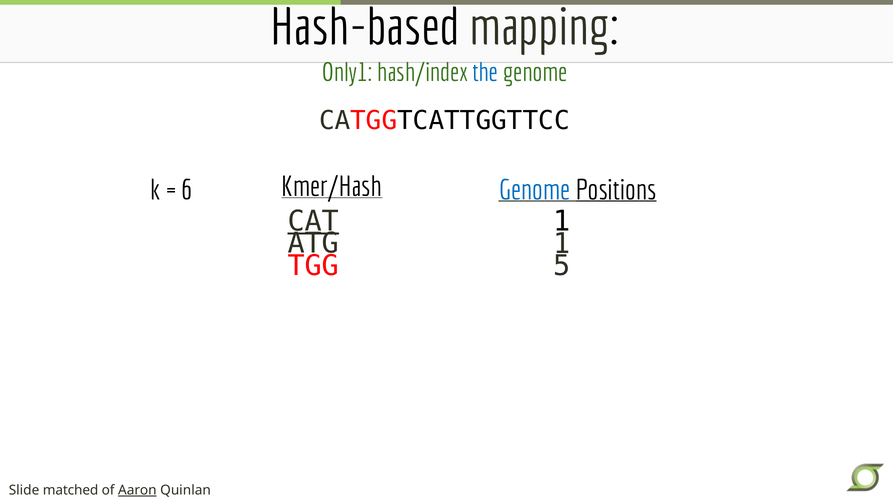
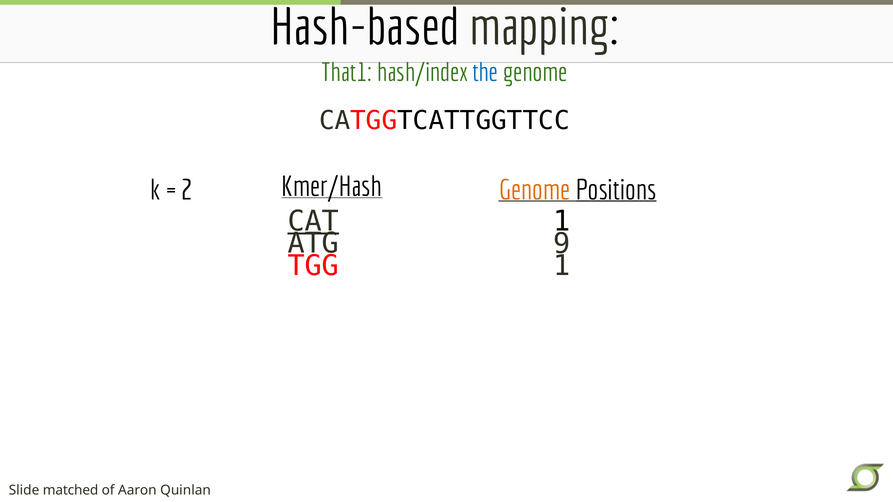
Only1: Only1 -> That1 (347, 73)
Genome colour: blue -> orange (534, 190)
6: 6 -> 2 (187, 190)
ATG 1: 1 -> 9 (562, 244)
TGG 5: 5 -> 1 (562, 266)
Aaron underline: present -> none (137, 490)
